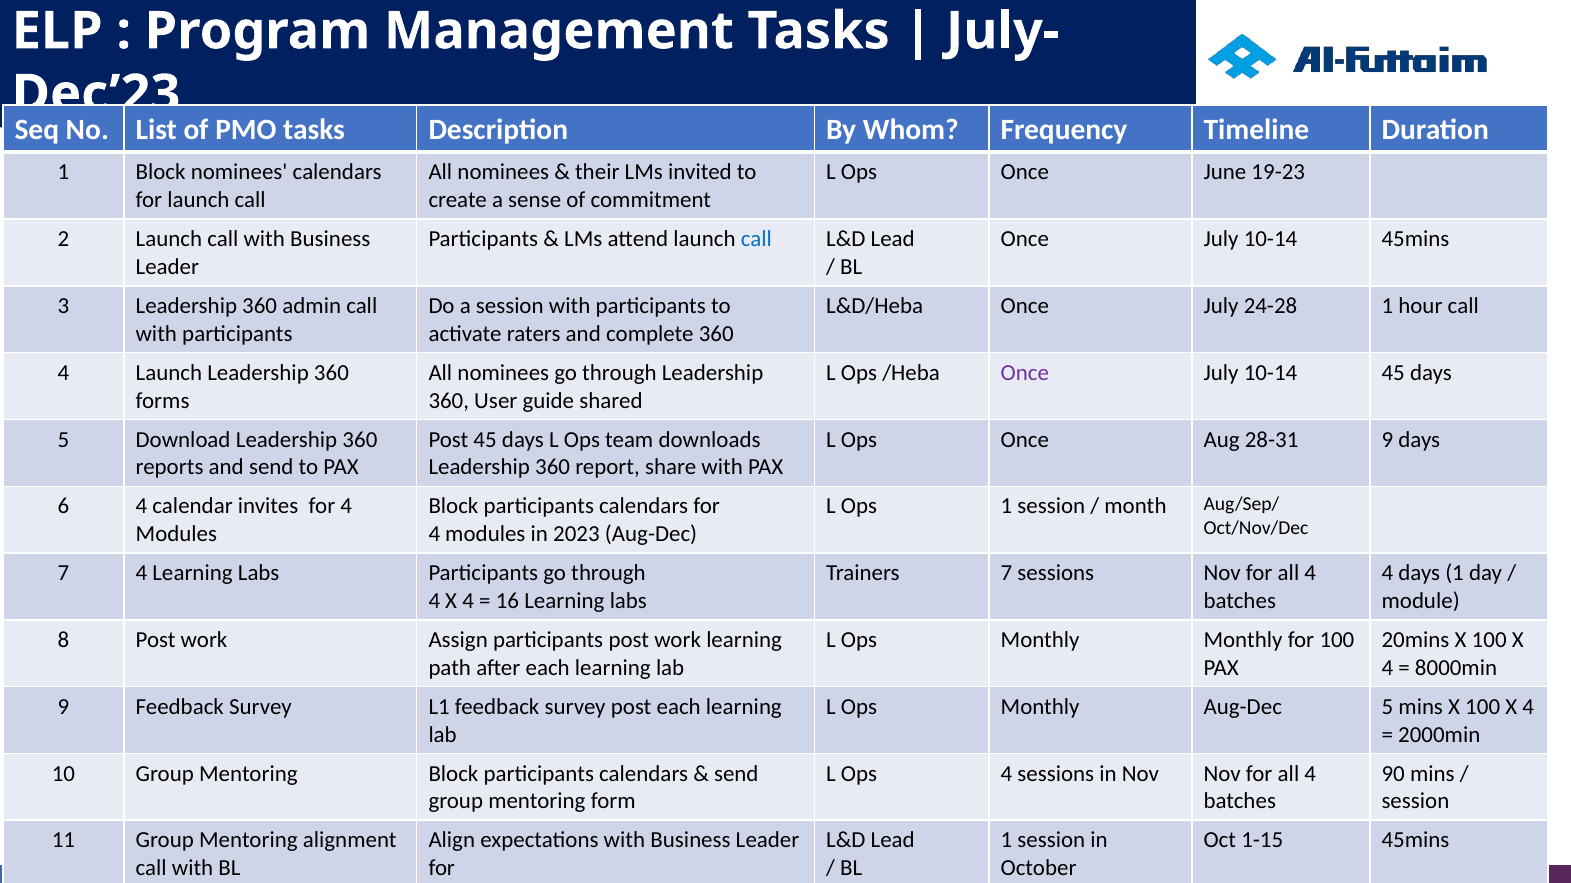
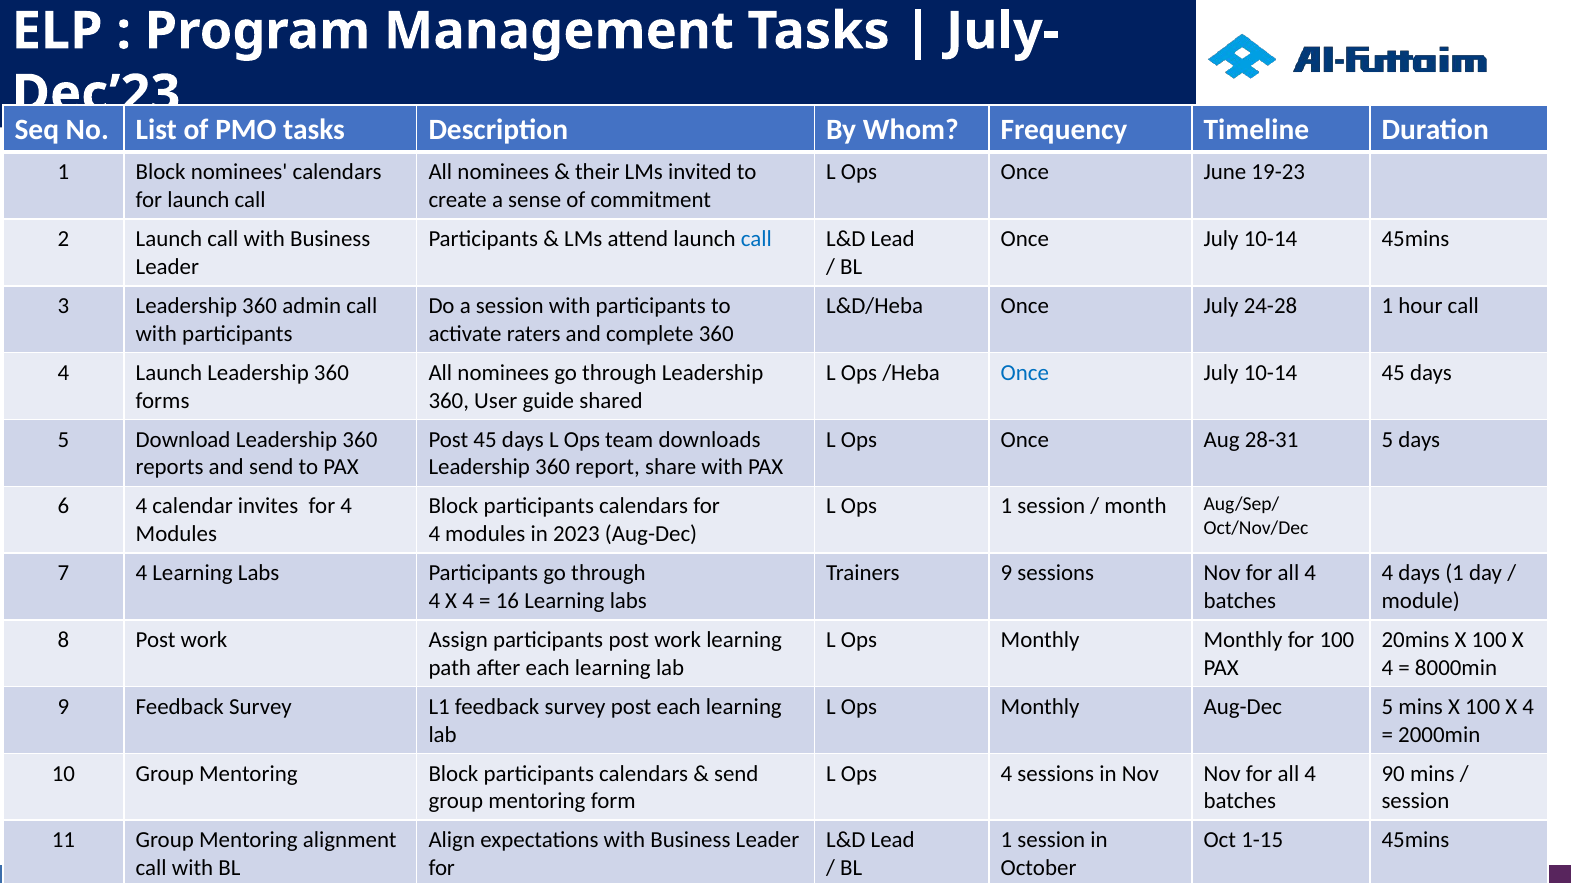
Once colour: purple -> blue (1025, 373)
28-31 9: 9 -> 5 (1387, 440)
Trainers 7: 7 -> 9 (1006, 574)
